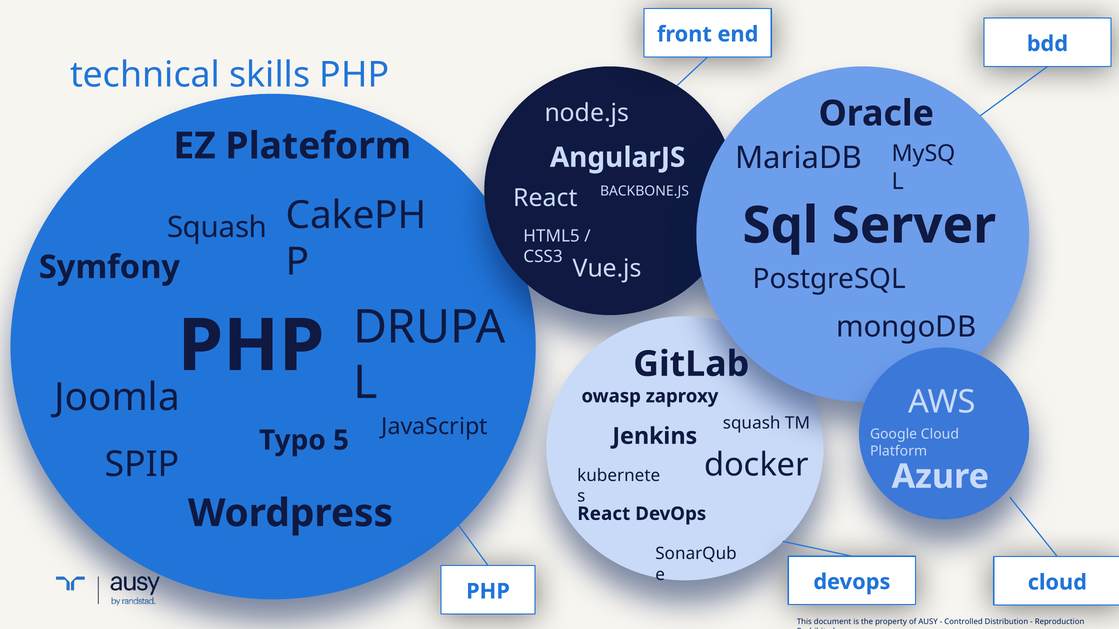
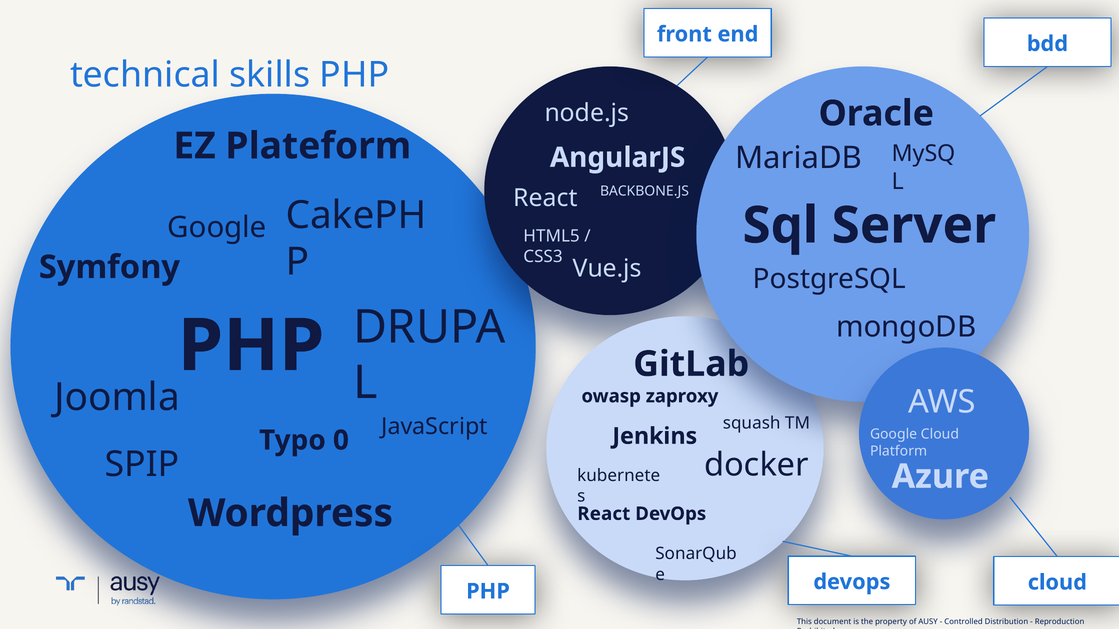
Squash: Squash -> Google (217, 228)
5: 5 -> 0 (341, 441)
